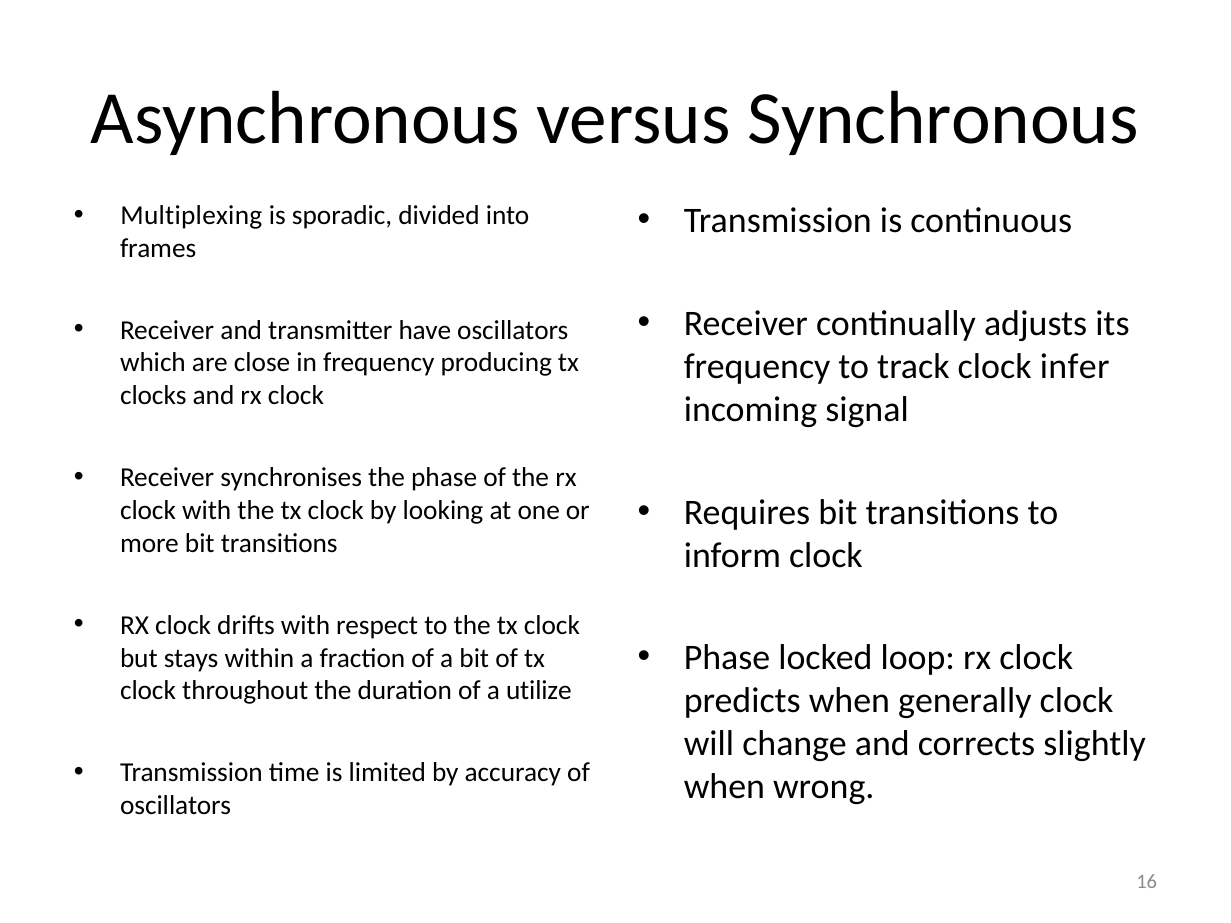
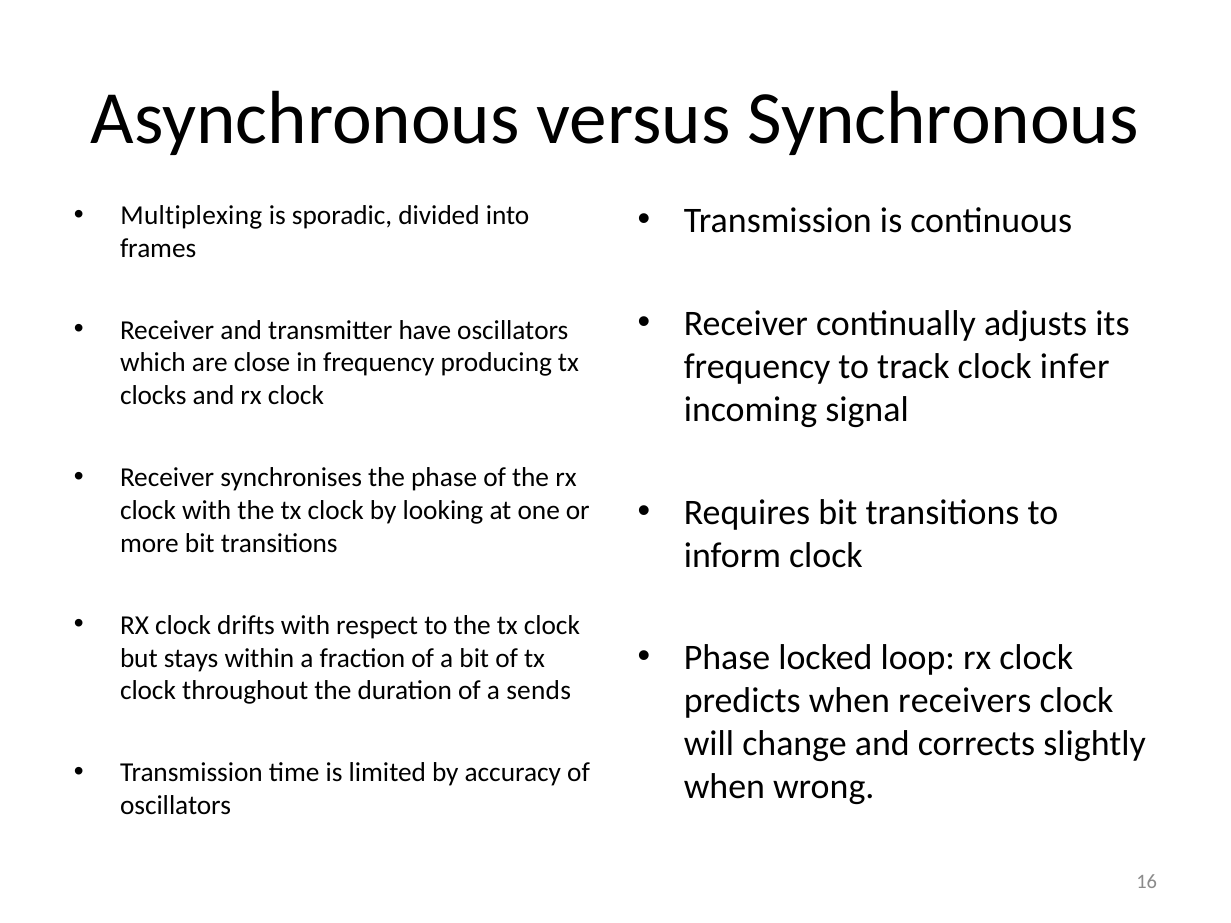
utilize: utilize -> sends (539, 691)
generally: generally -> receivers (965, 701)
